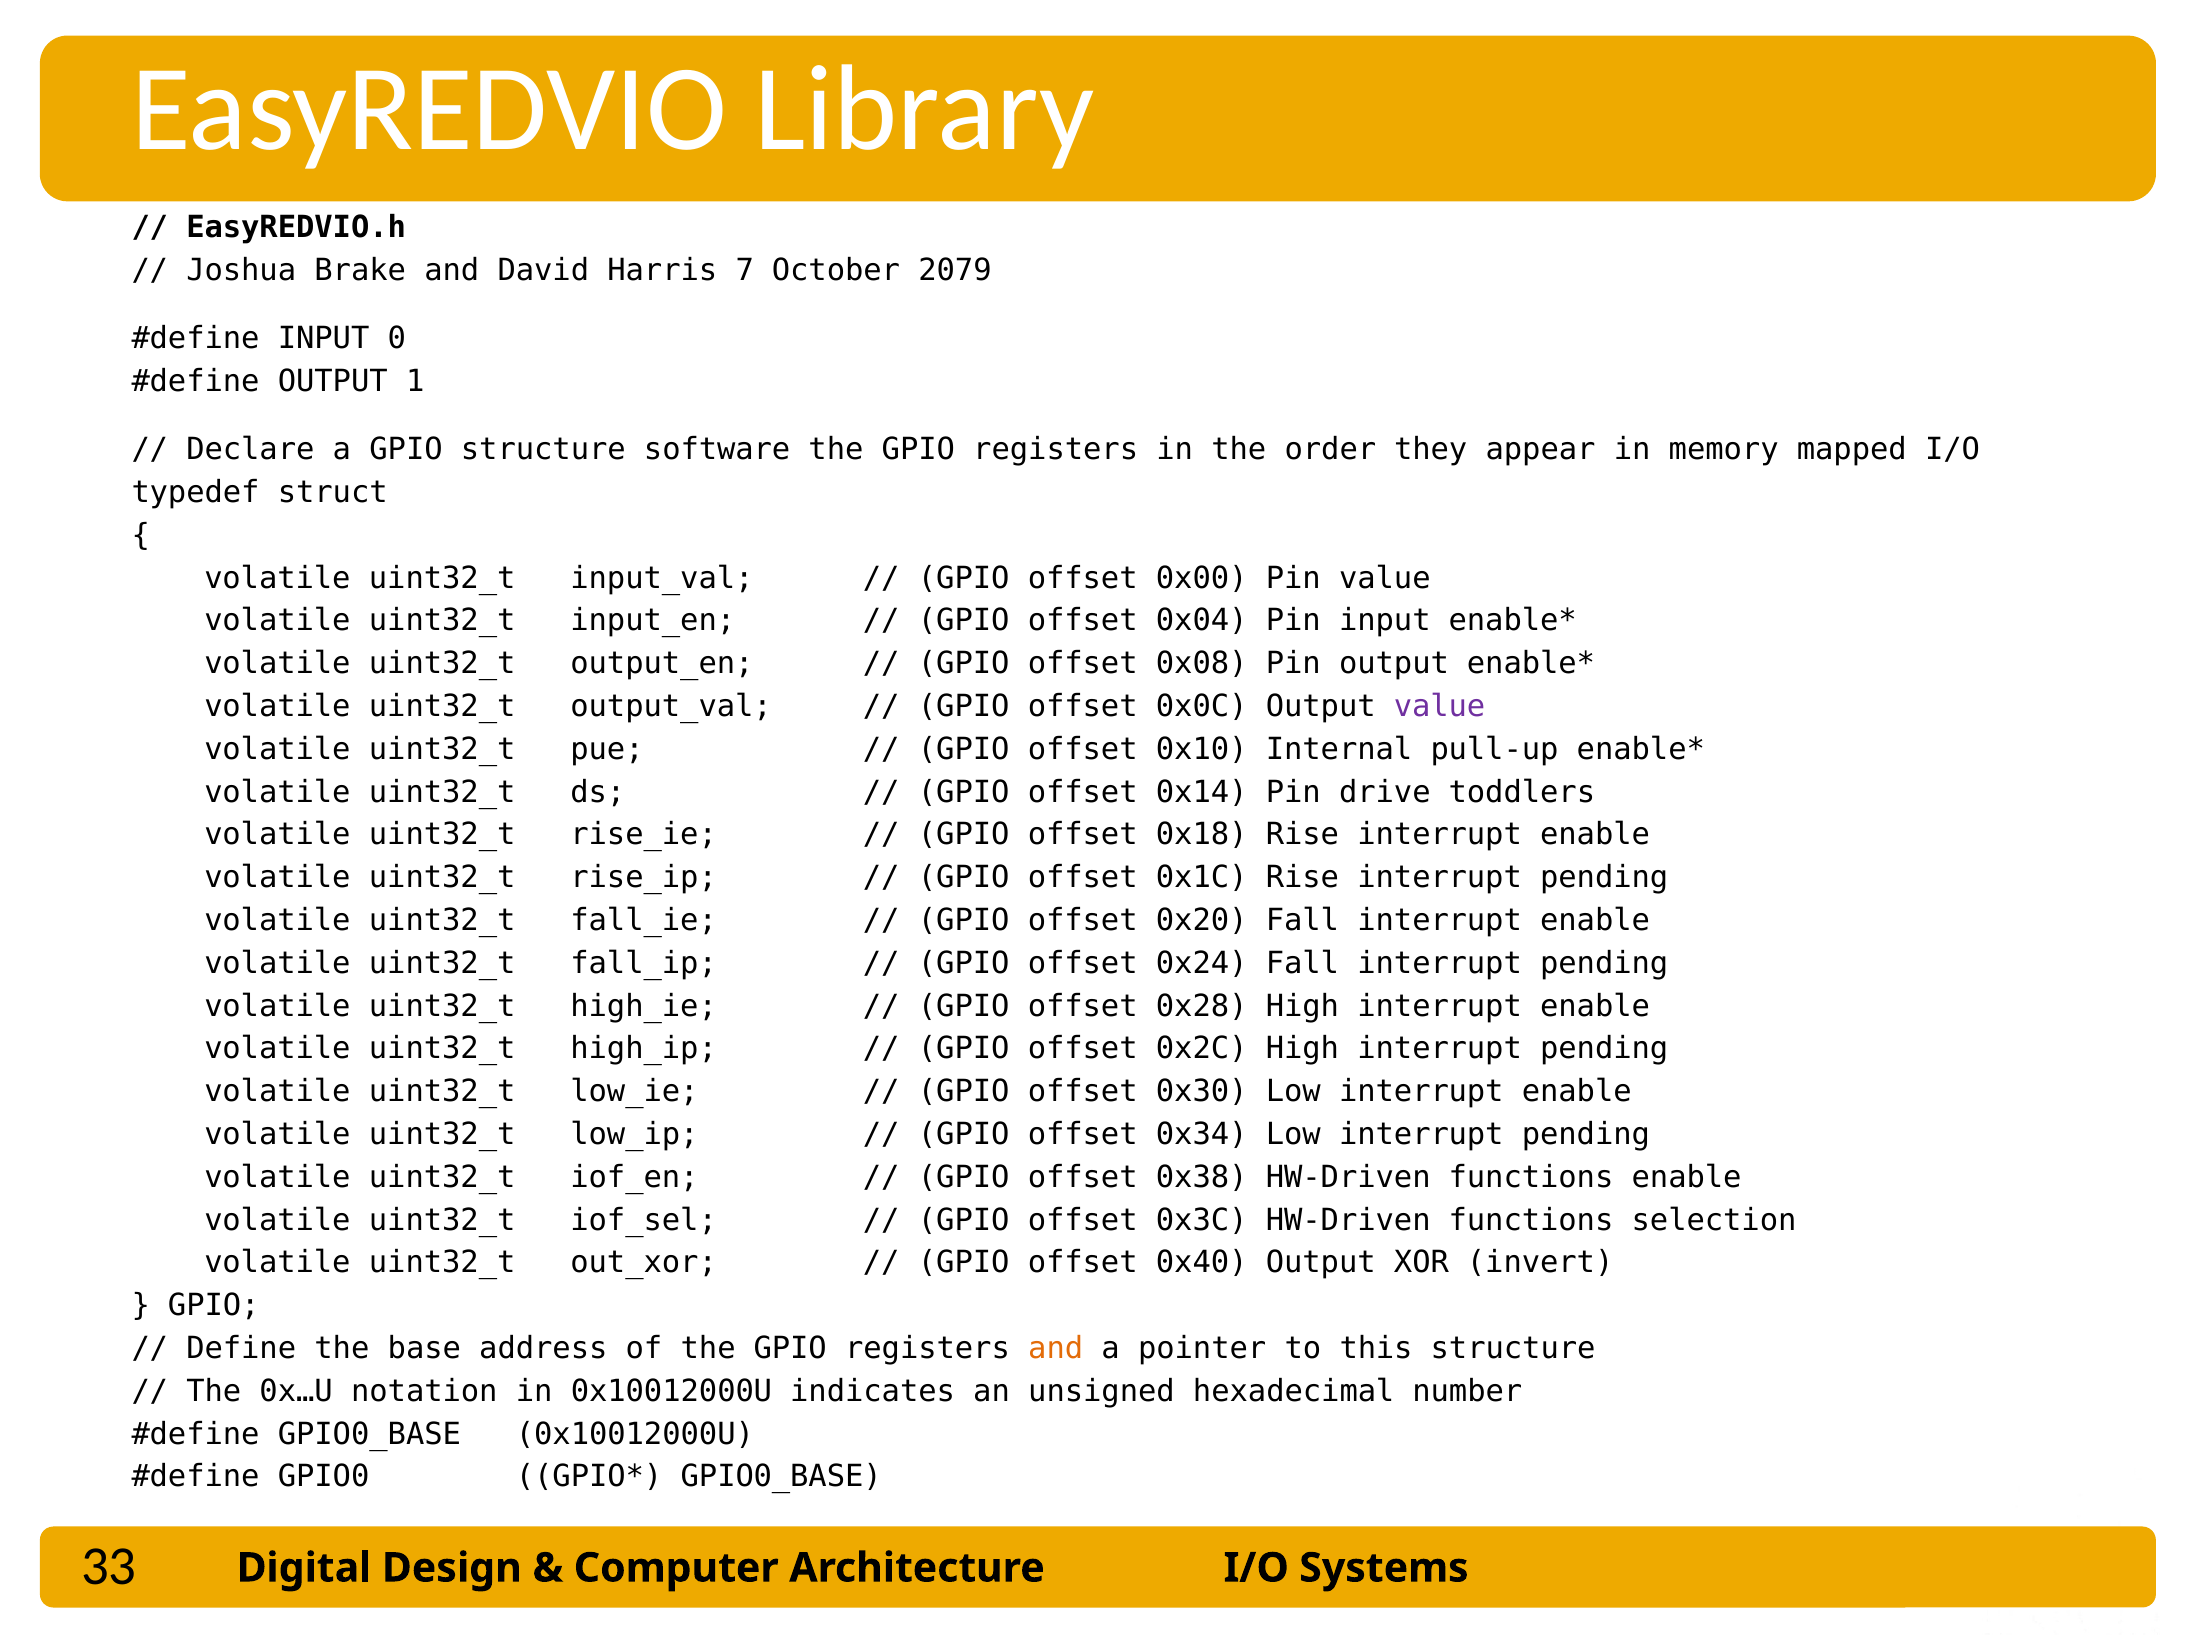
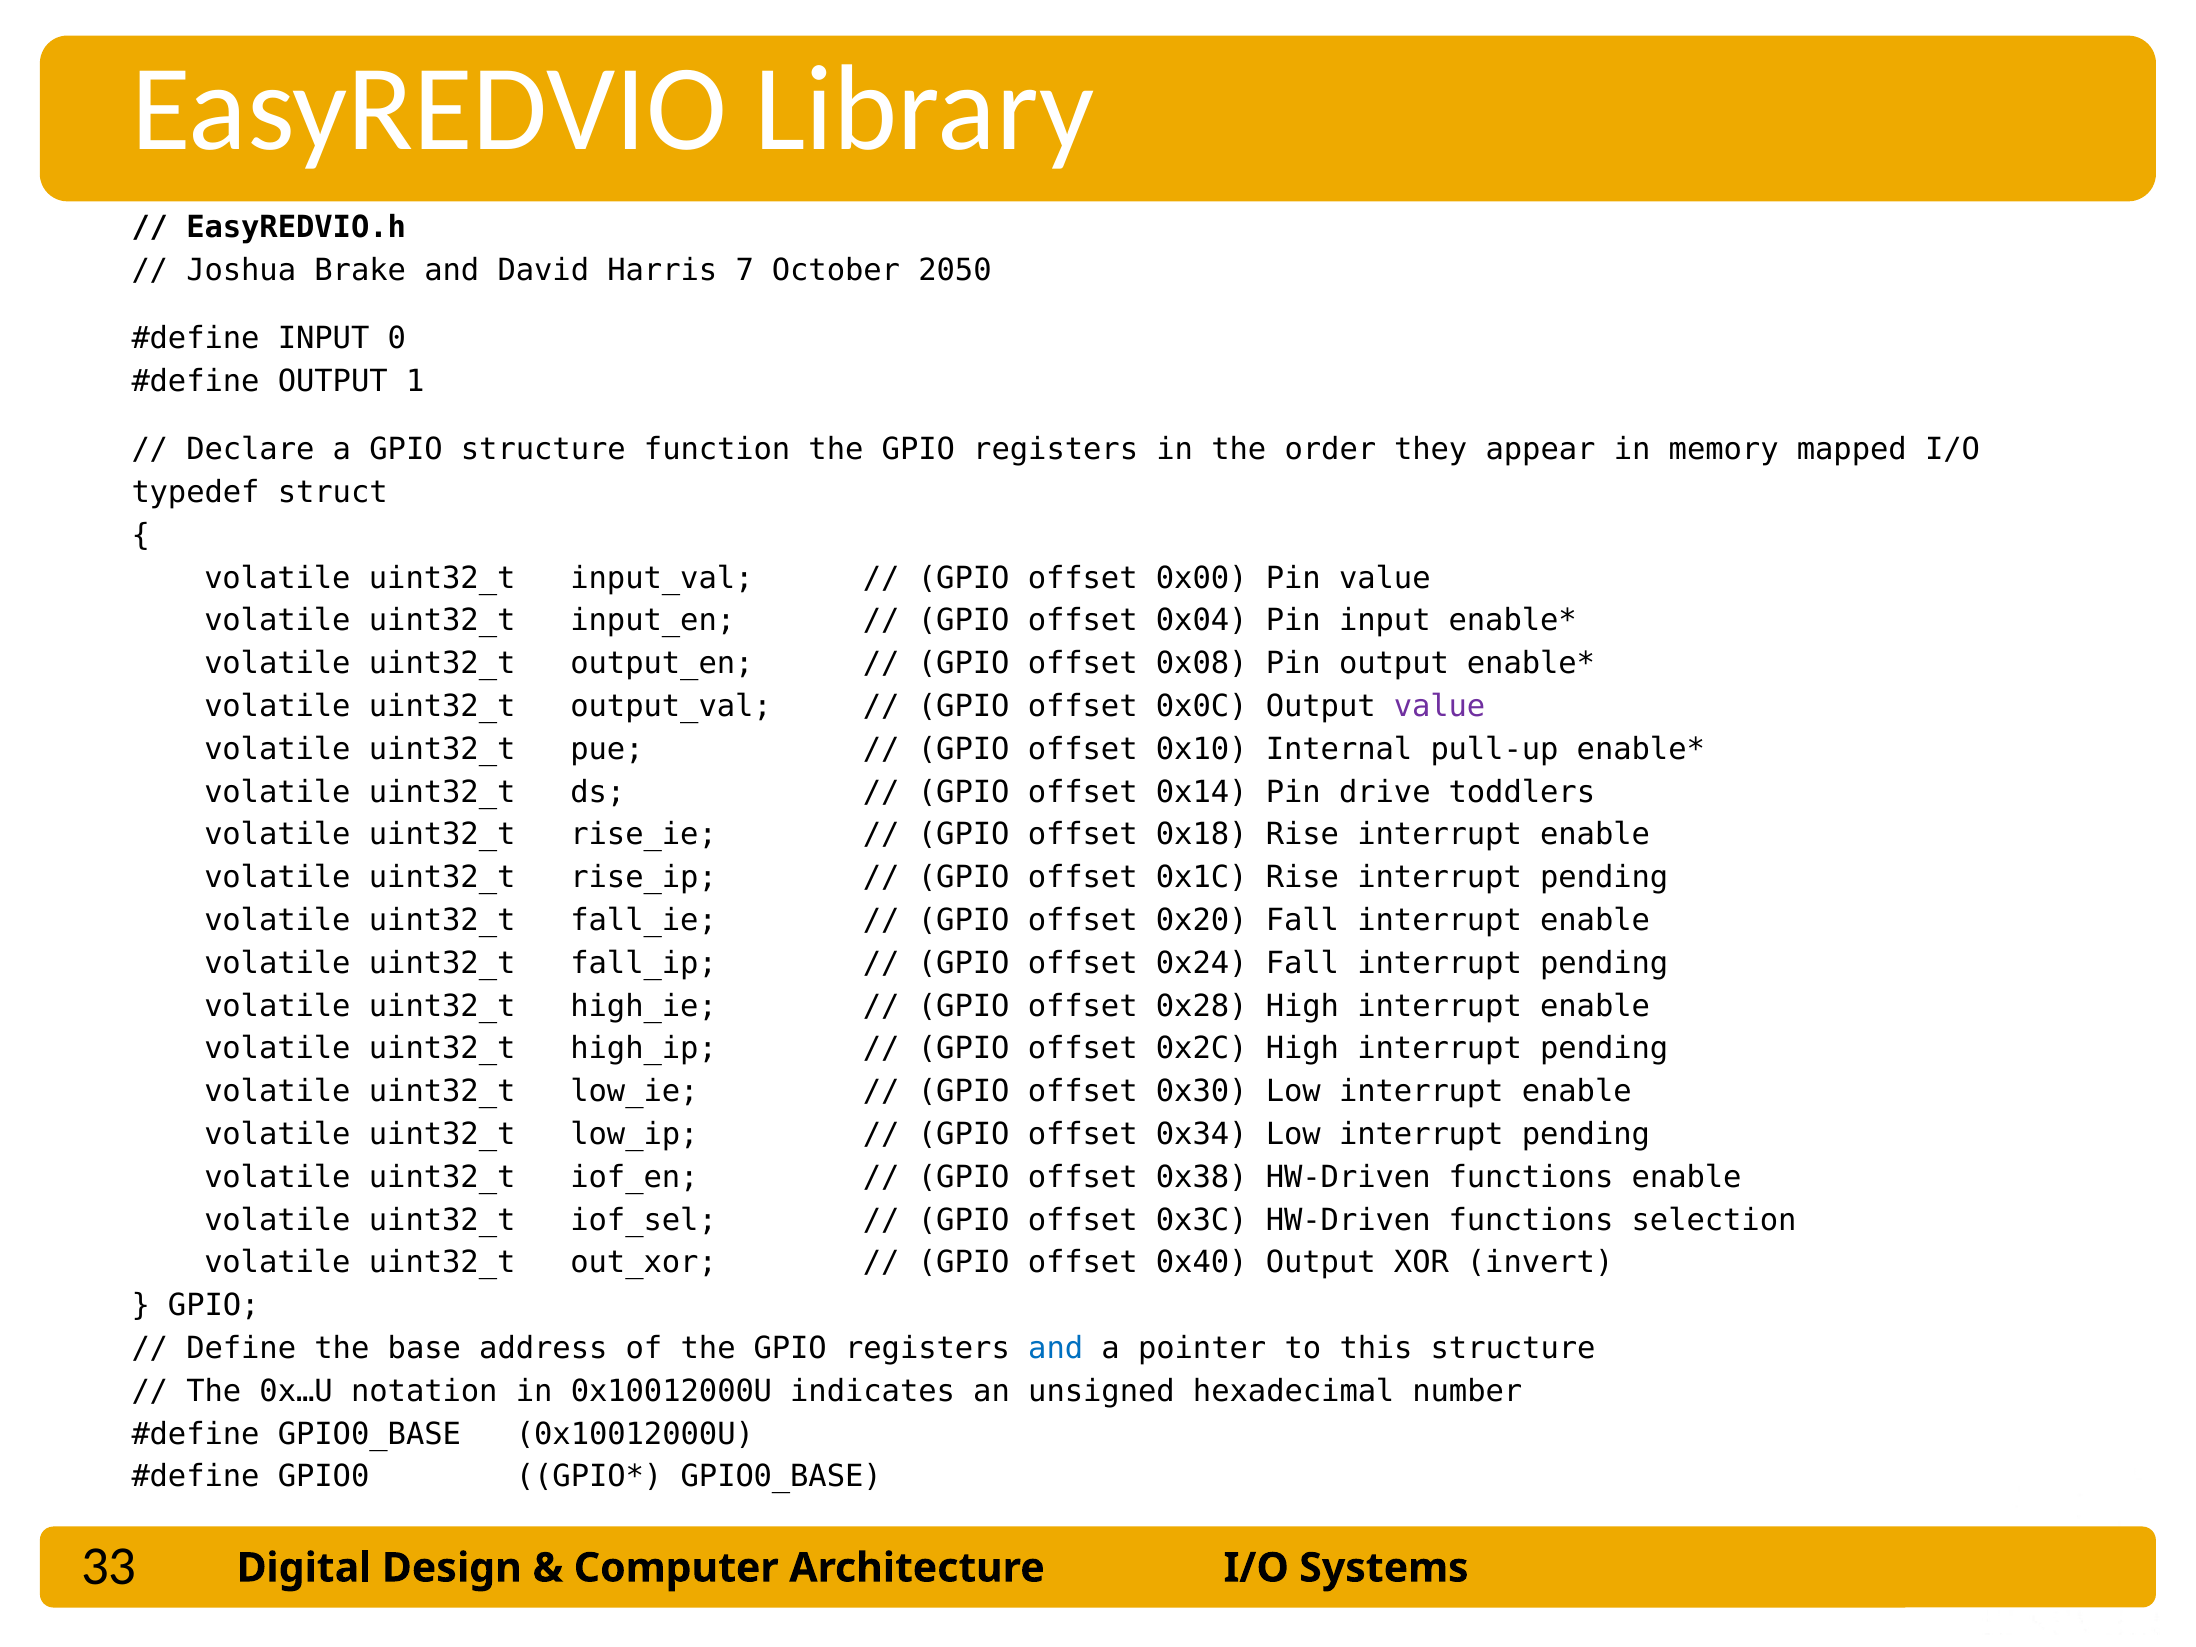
2079: 2079 -> 2050 (955, 270)
software: software -> function (717, 450)
and colour: orange -> blue (1056, 1348)
